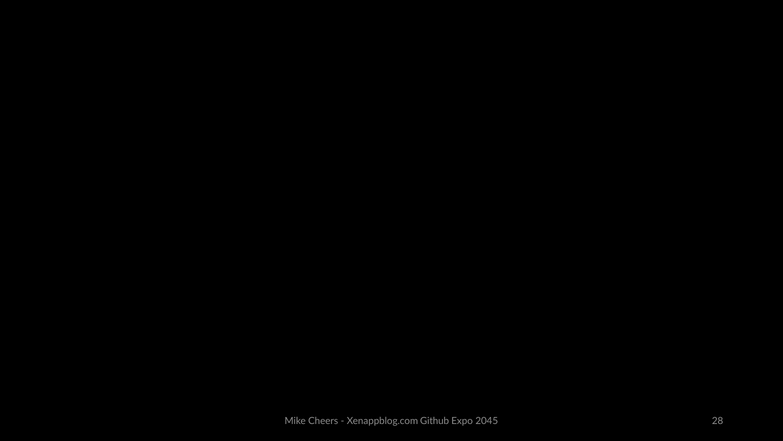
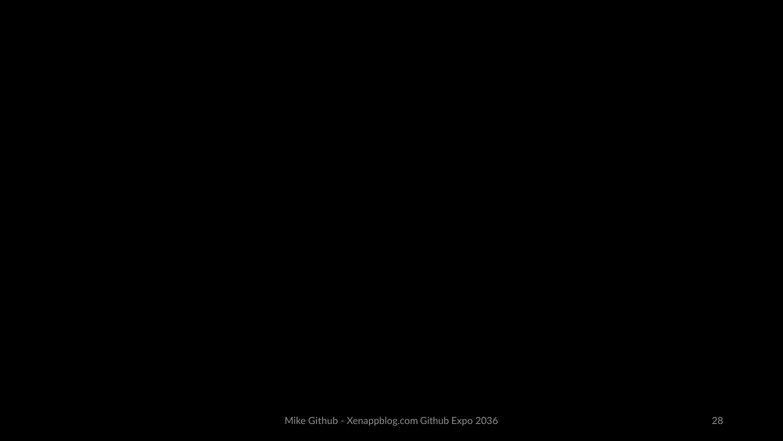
Mike Cheers: Cheers -> Github (323, 421)
2045: 2045 -> 2036 (487, 421)
